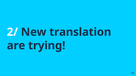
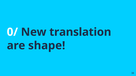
2/: 2/ -> 0/ (12, 32)
trying: trying -> shape (47, 46)
